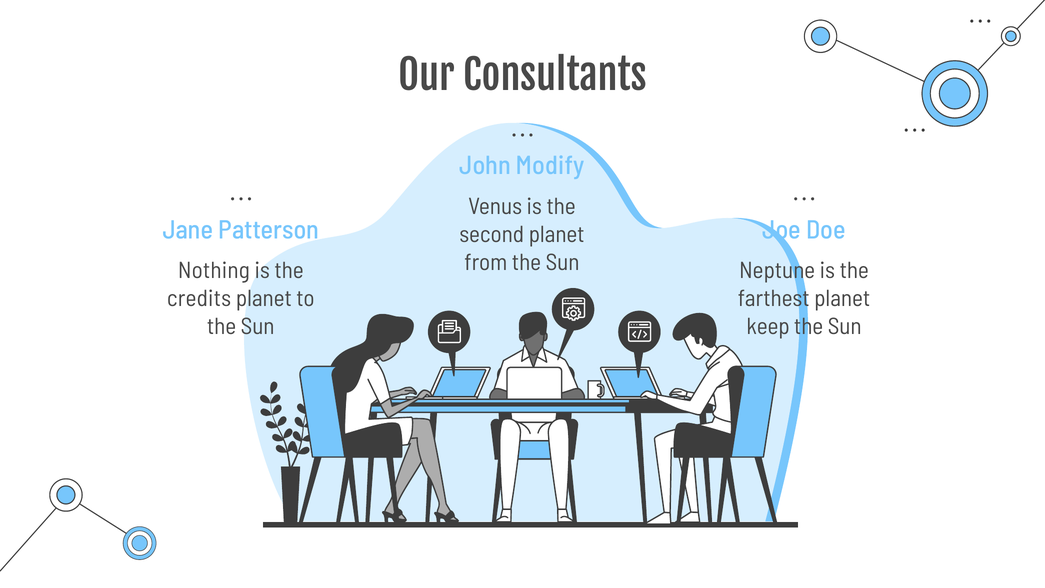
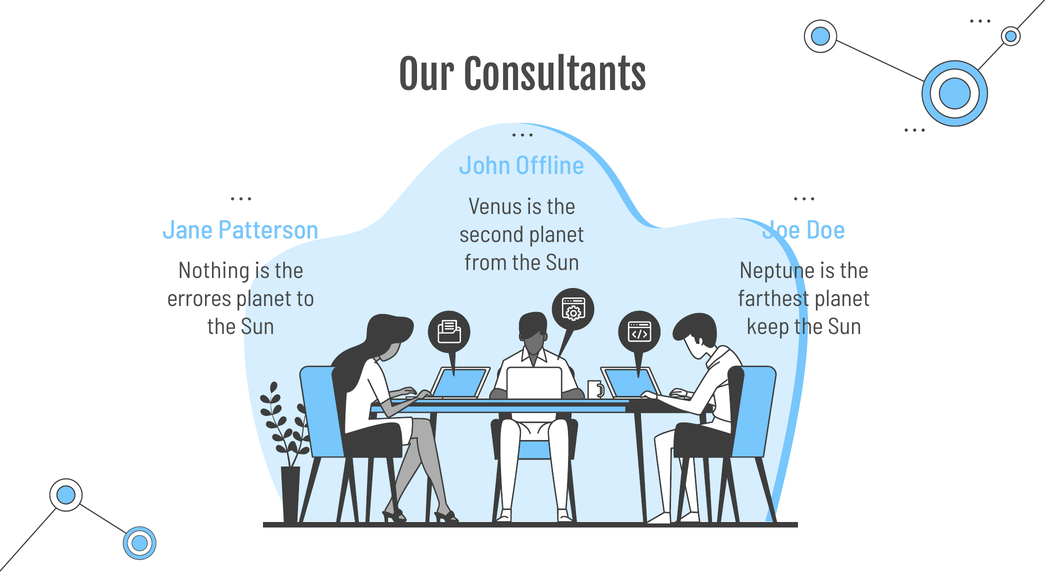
Modify: Modify -> Offline (550, 165)
credits: credits -> errores (199, 298)
